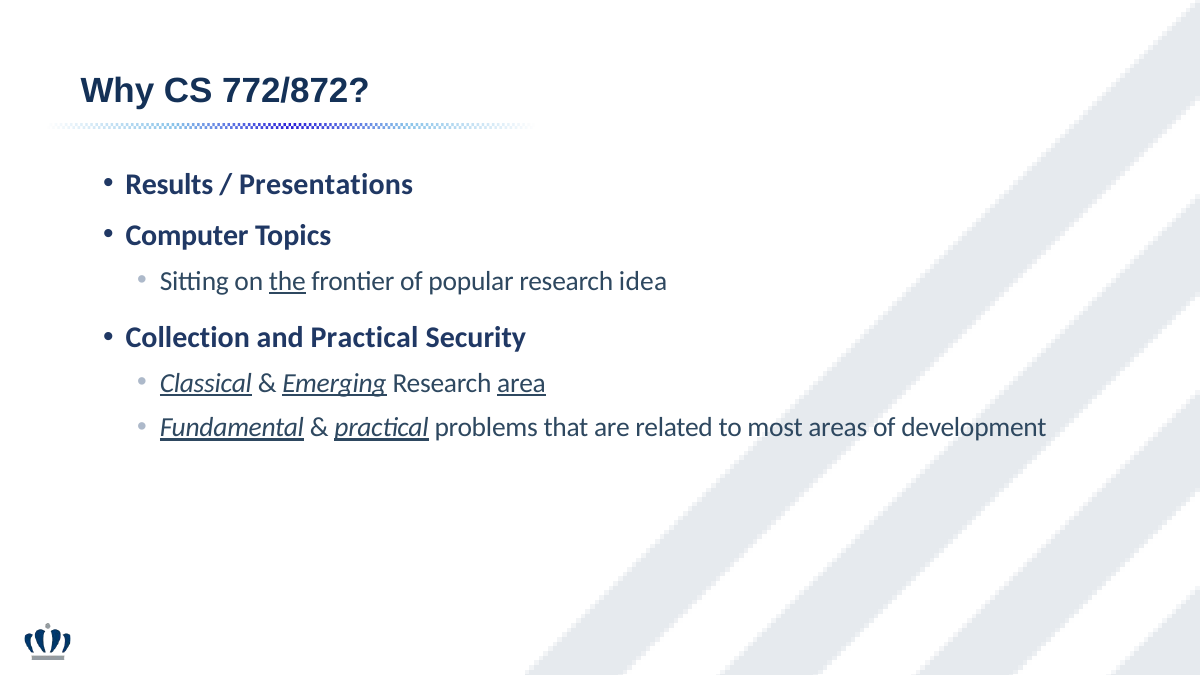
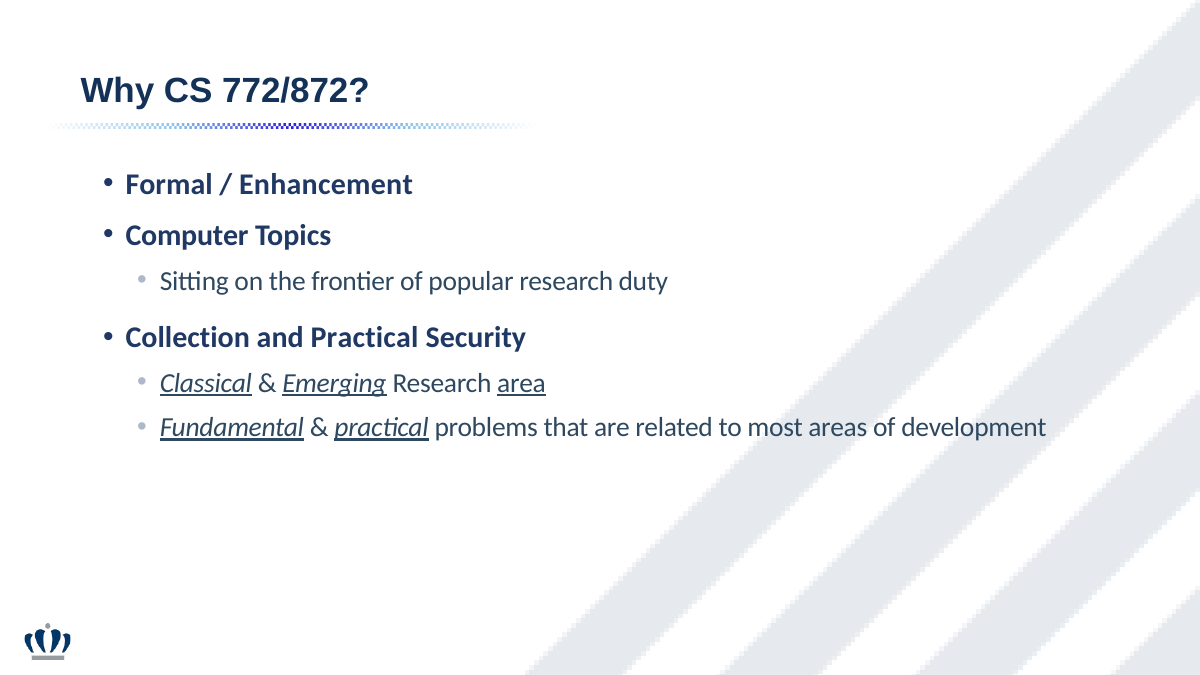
Results: Results -> Formal (169, 185)
Presentations: Presentations -> Enhancement (326, 185)
the underline: present -> none (287, 281)
idea: idea -> duty (643, 281)
